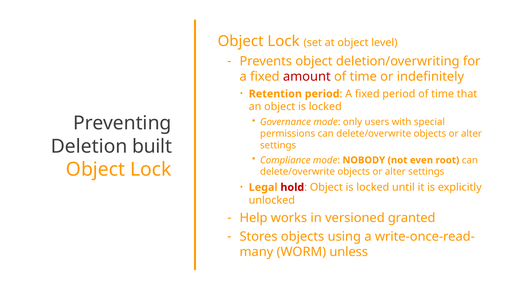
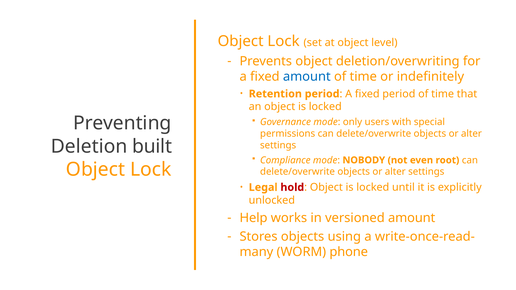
amount colour: red -> blue (307, 77)
versioned granted: granted -> amount (412, 218)
unless: unless -> phone (349, 252)
